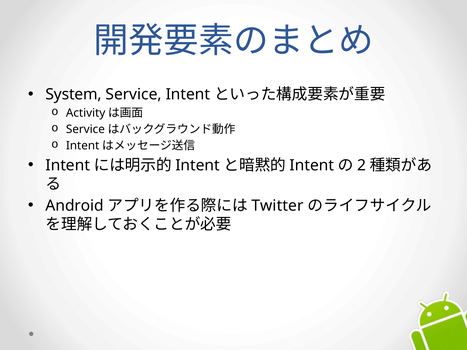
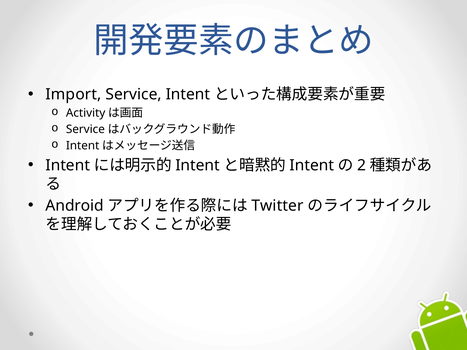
System: System -> Import (74, 94)
